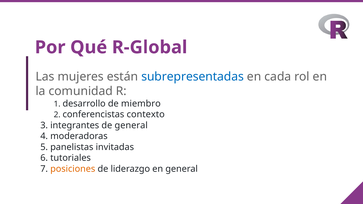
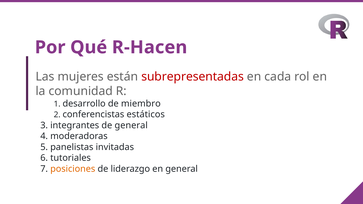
R-Global: R-Global -> R-Hacen (150, 47)
subrepresentadas colour: blue -> red (193, 77)
contexto: contexto -> estáticos (146, 115)
